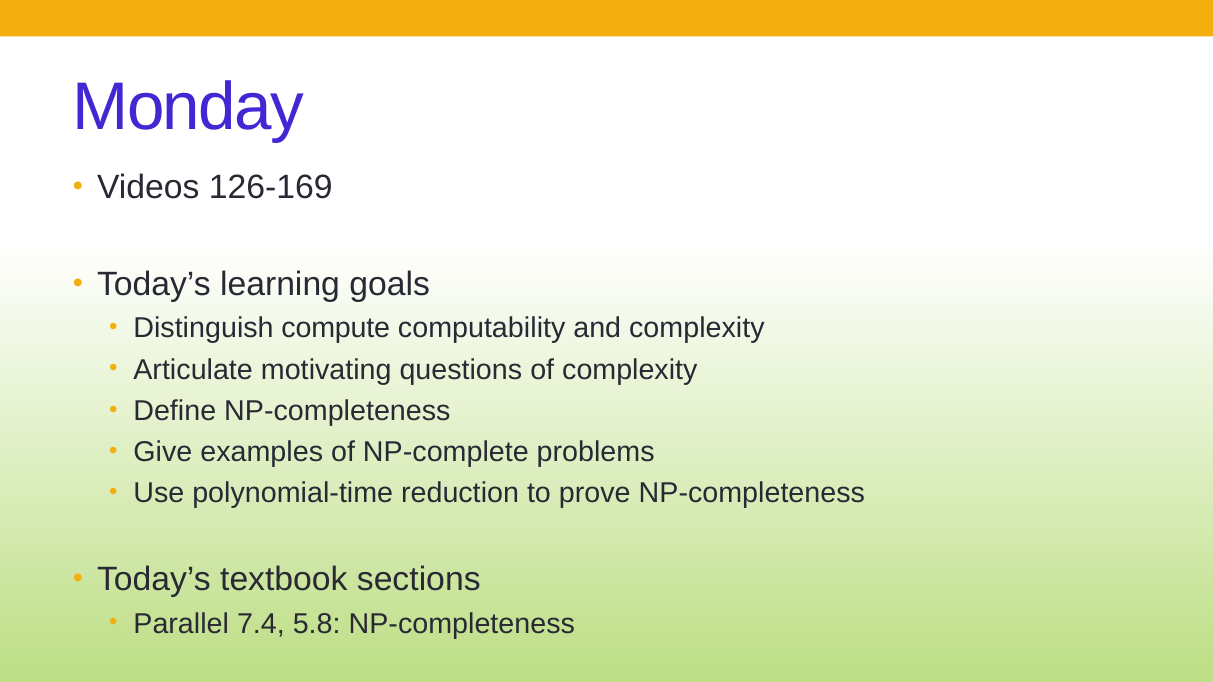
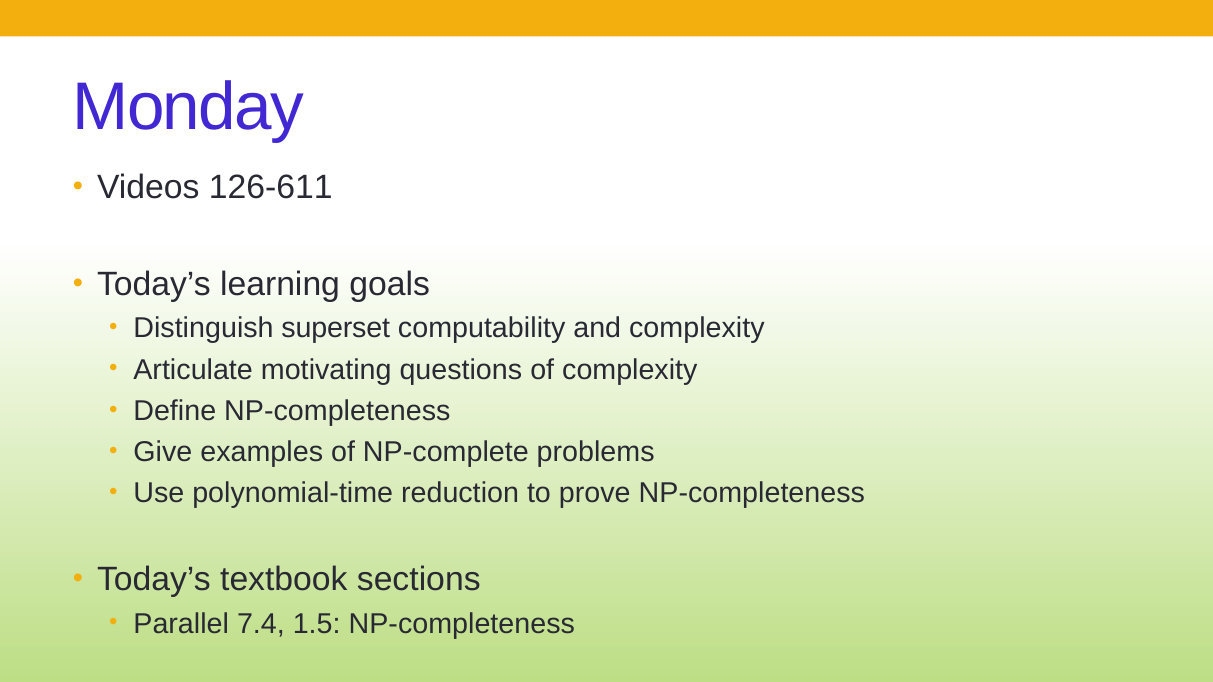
126-169: 126-169 -> 126-611 (271, 188)
compute: compute -> superset (336, 329)
5.8: 5.8 -> 1.5 (317, 624)
